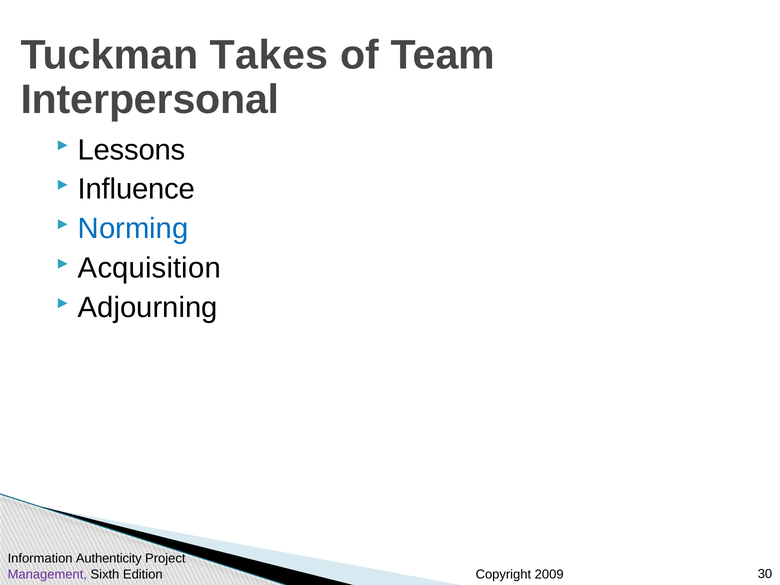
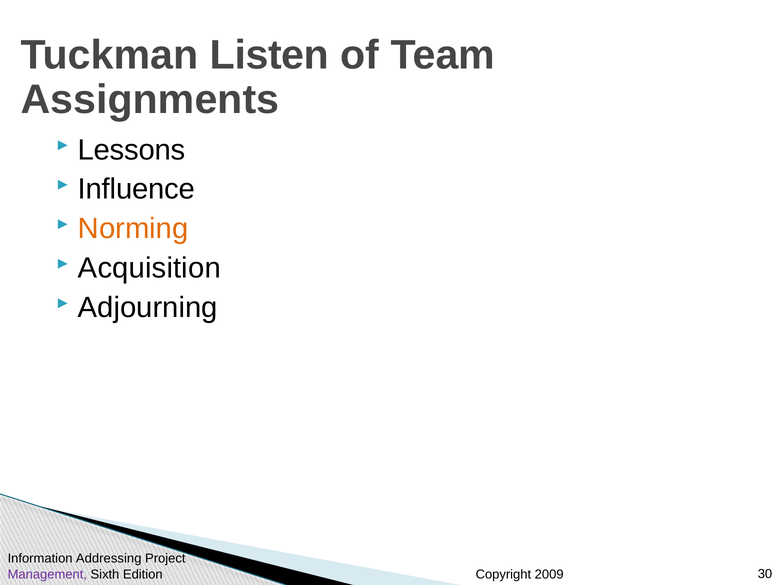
Takes: Takes -> Listen (269, 55)
Interpersonal: Interpersonal -> Assignments (150, 100)
Norming colour: blue -> orange (133, 229)
Authenticity: Authenticity -> Addressing (109, 559)
